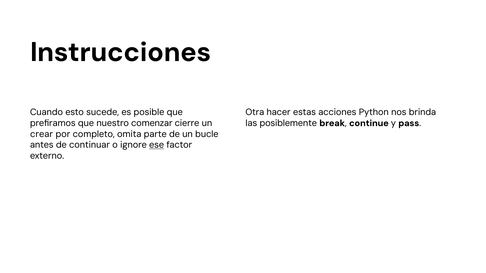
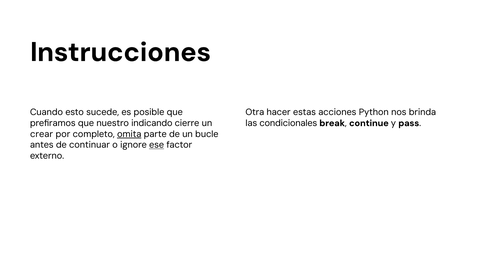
comenzar: comenzar -> indicando (152, 123)
posiblemente: posiblemente -> condicionales (288, 123)
omita underline: none -> present (129, 134)
